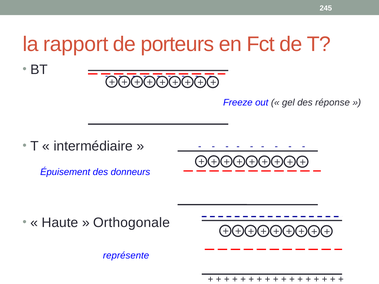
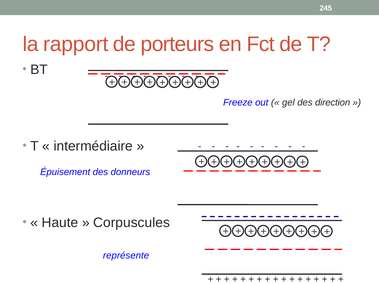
réponse: réponse -> direction (333, 103)
Orthogonale: Orthogonale -> Corpuscules (132, 223)
